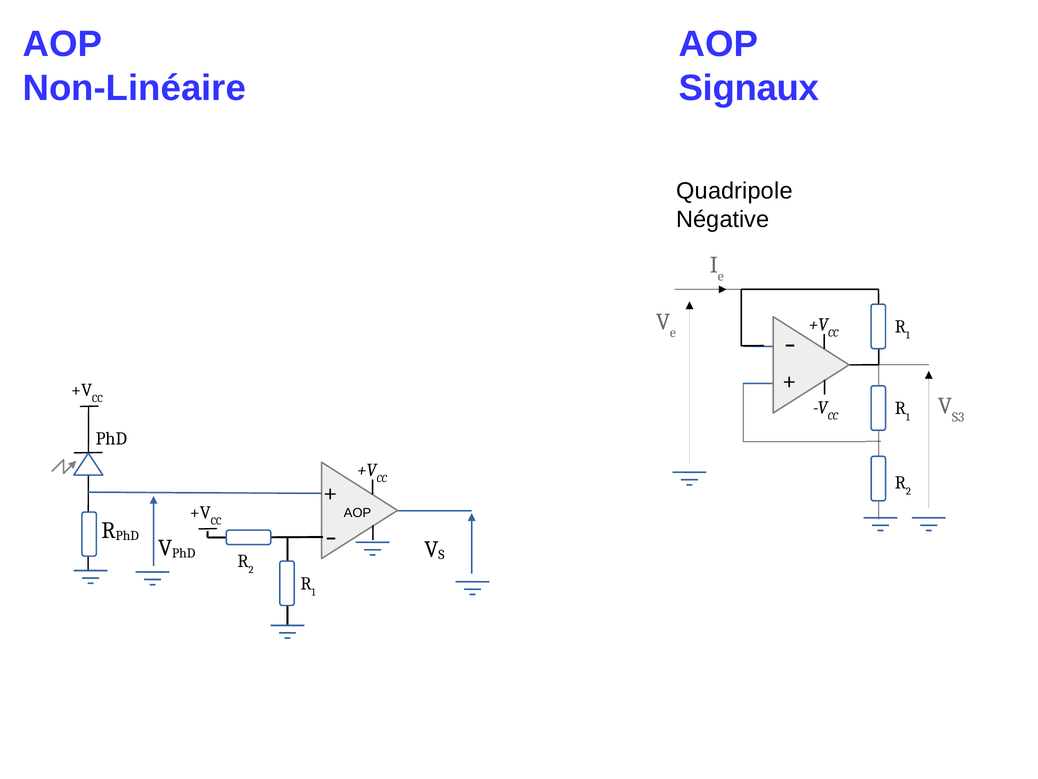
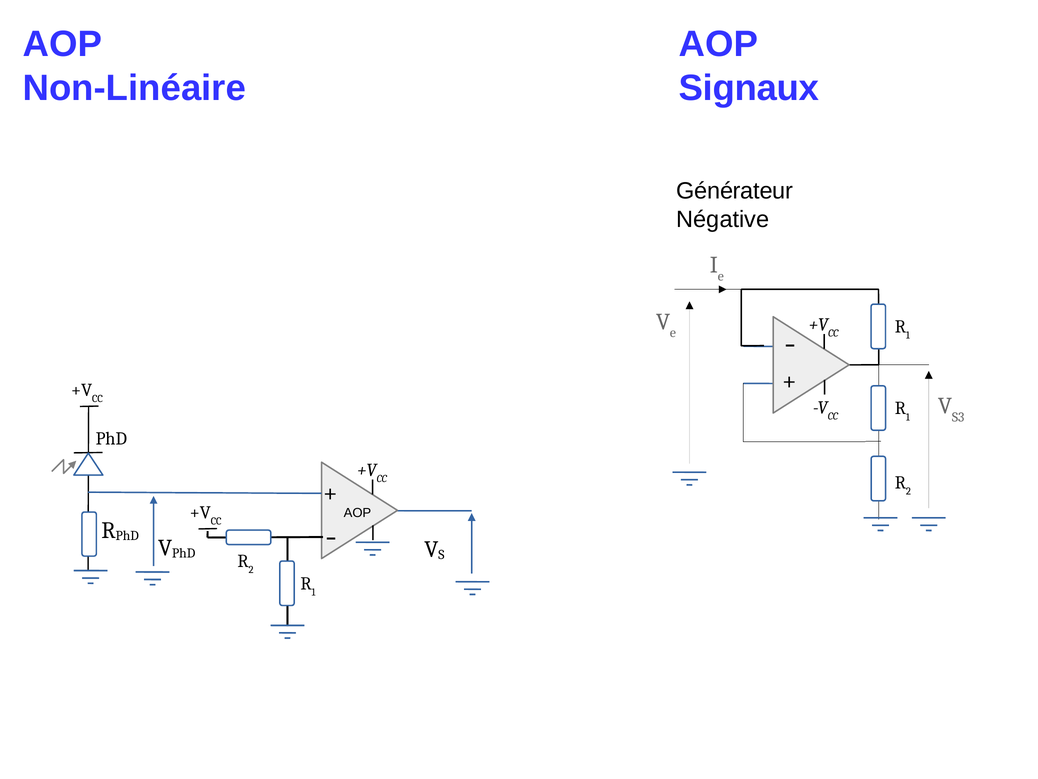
Quadripole: Quadripole -> Générateur (735, 191)
